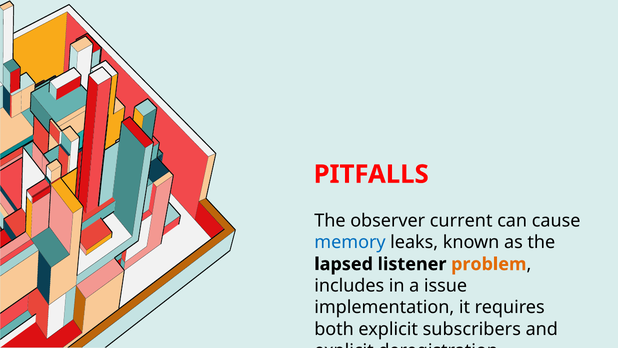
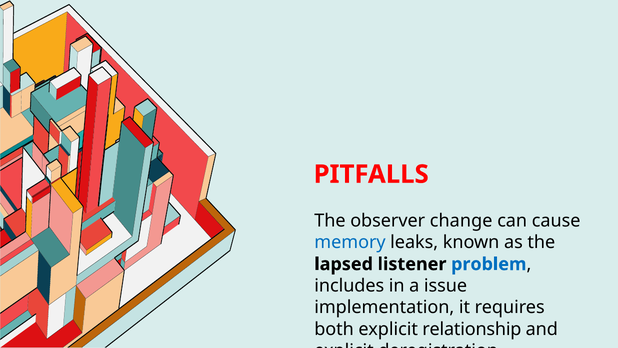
current: current -> change (461, 221)
problem colour: orange -> blue (489, 264)
subscribers: subscribers -> relationship (472, 329)
